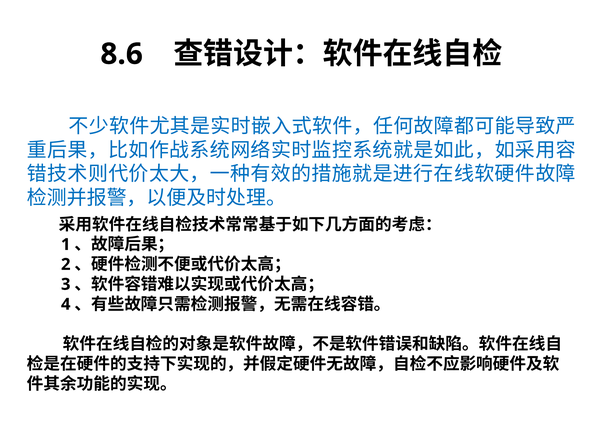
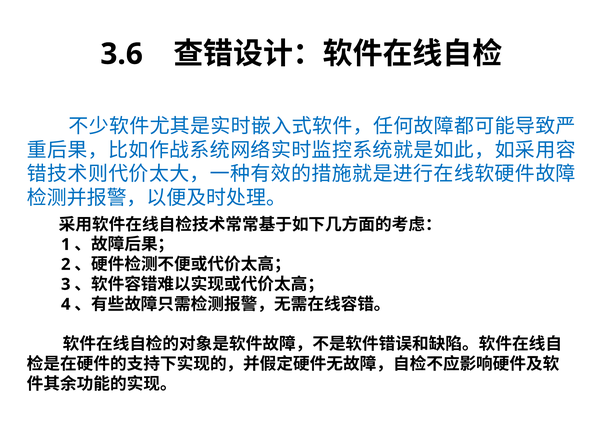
8.6: 8.6 -> 3.6 (122, 54)
